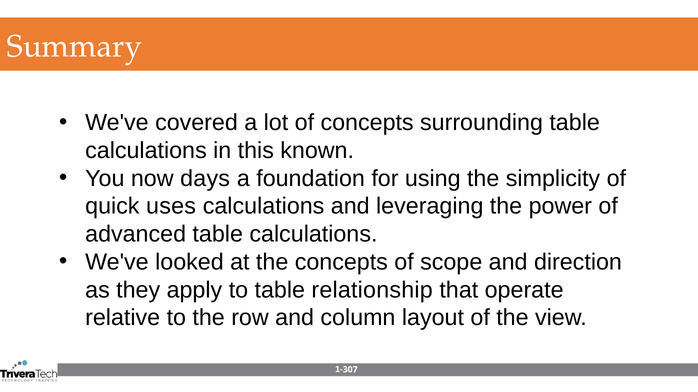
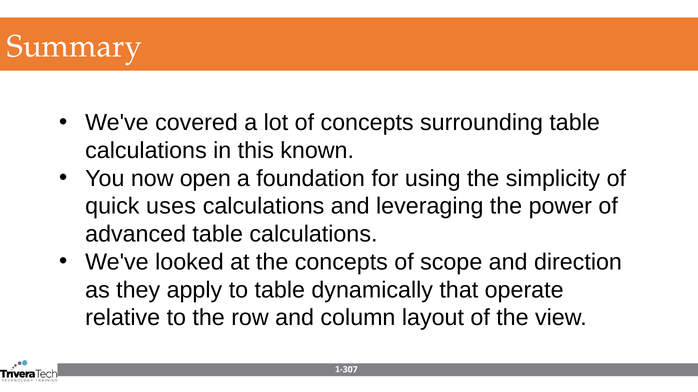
days: days -> open (205, 179)
relationship: relationship -> dynamically (372, 290)
